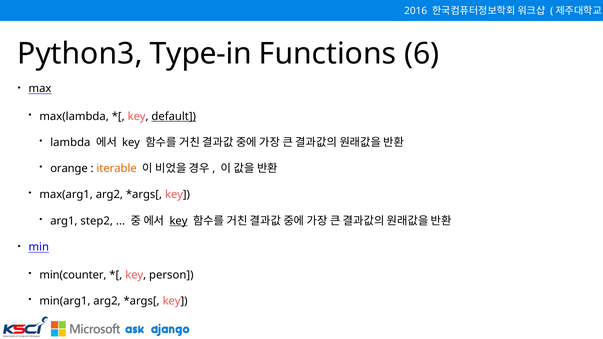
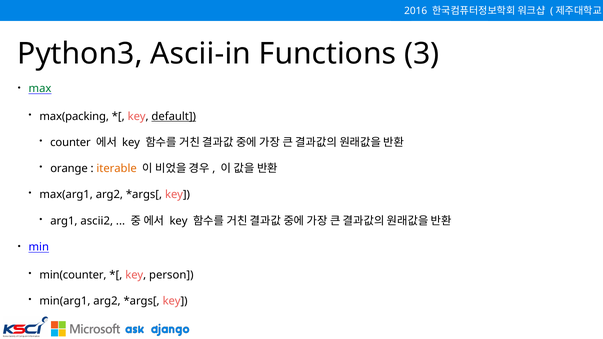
Type-in: Type-in -> Ascii-in (201, 54)
6: 6 -> 3 (422, 54)
max colour: black -> green (40, 89)
max(lambda: max(lambda -> max(packing (74, 117)
lambda: lambda -> counter (70, 143)
step2: step2 -> ascii2 (97, 221)
key underline: present -> none (179, 221)
